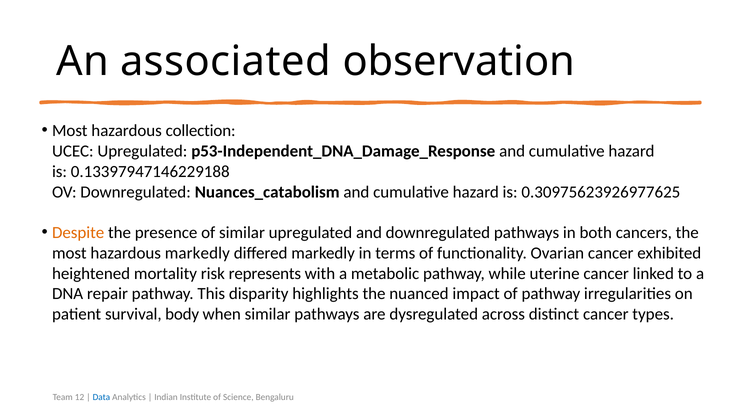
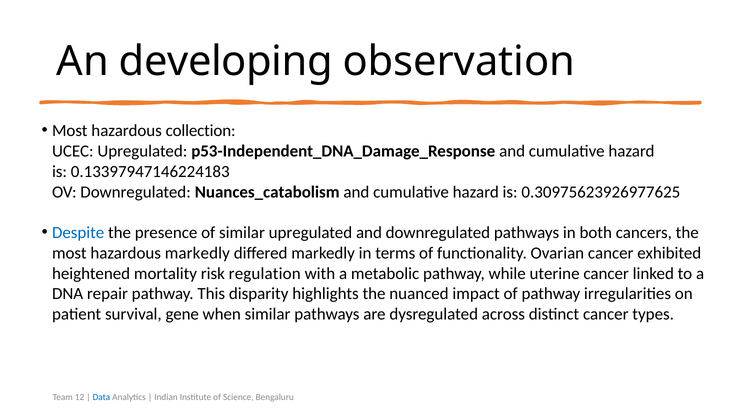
associated: associated -> developing (226, 61)
0.13397947146229188: 0.13397947146229188 -> 0.13397947146224183 (150, 171)
Despite colour: orange -> blue (78, 233)
represents: represents -> regulation (265, 273)
body: body -> gene (182, 314)
